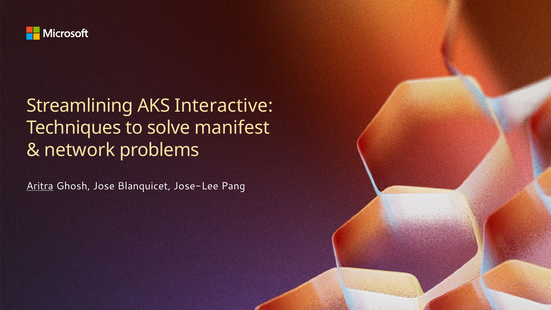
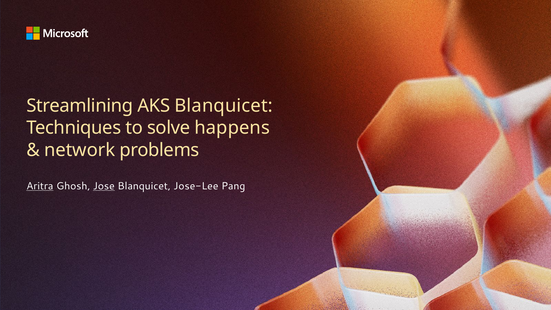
AKS Interactive: Interactive -> Blanquicet (224, 106)
manifest: manifest -> happens (232, 128)
Jose underline: none -> present (104, 186)
